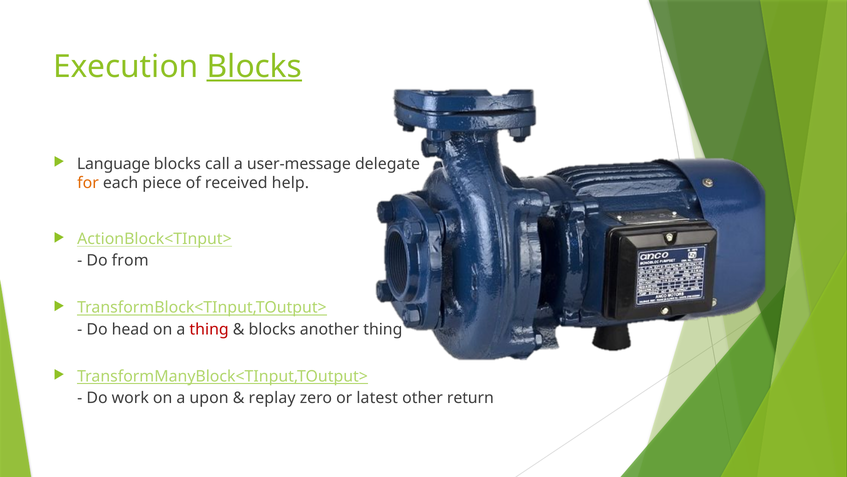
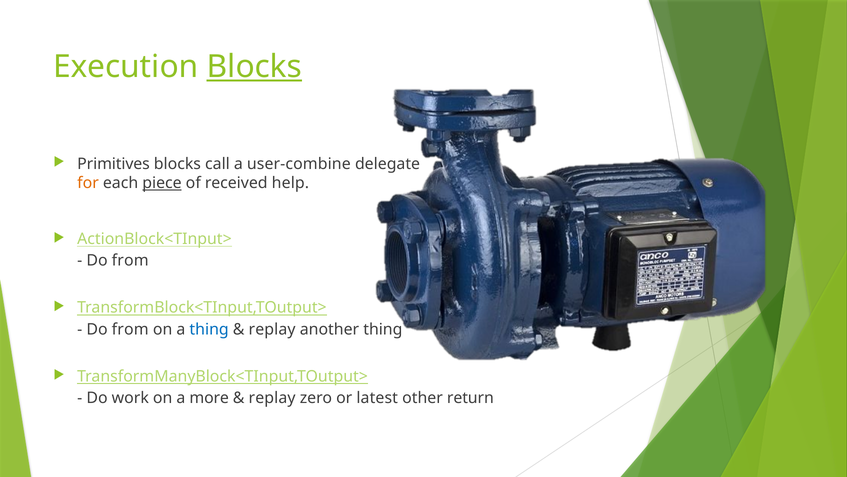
Language: Language -> Primitives (114, 164)
user-message: user-message -> user-combine (299, 164)
piece underline: none -> present (162, 183)
head: head -> from (130, 329)
thing colour: red -> blue (209, 329)
blocks: blocks -> replay (272, 329)
upon: upon -> more (209, 397)
